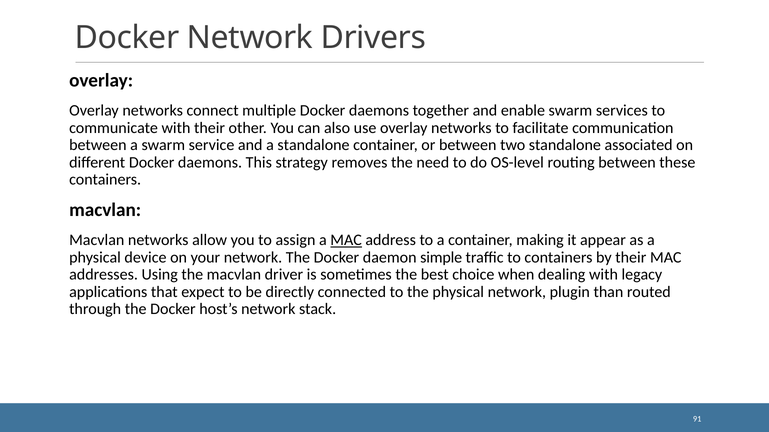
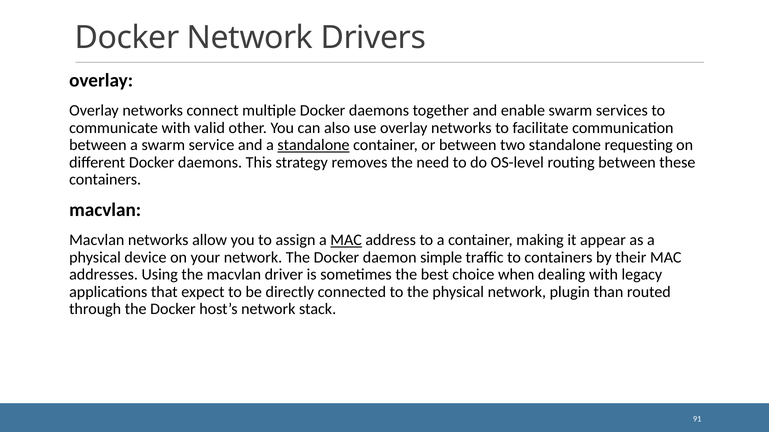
with their: their -> valid (209, 128)
standalone underline: none -> present (313, 145)
associated: associated -> requesting (639, 145)
